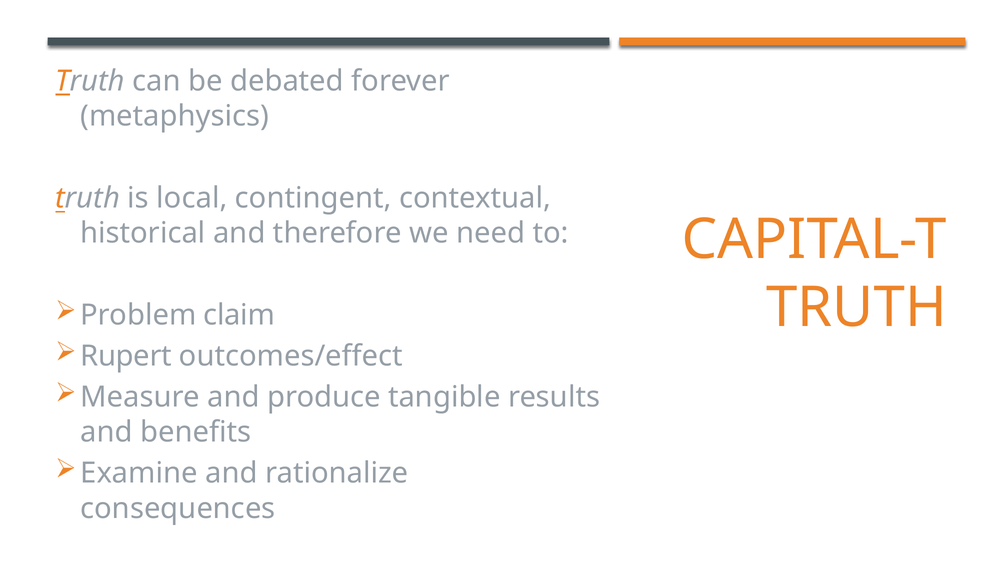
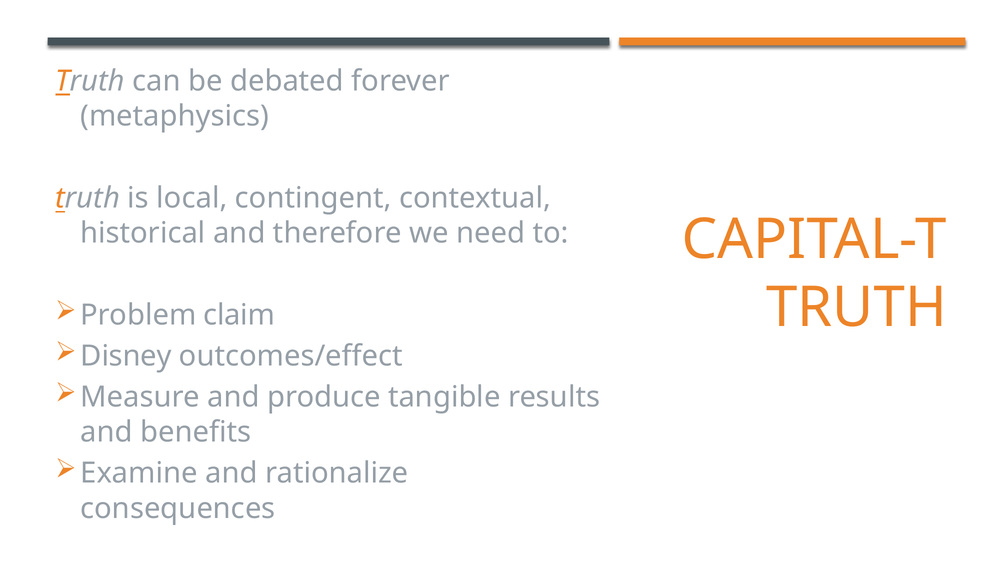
Rupert: Rupert -> Disney (126, 356)
